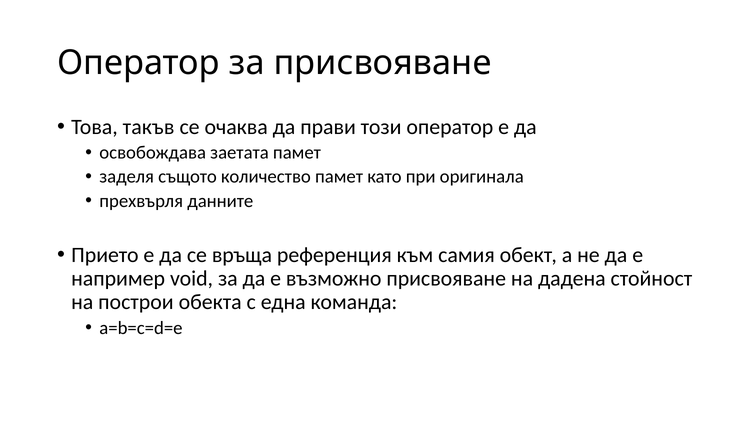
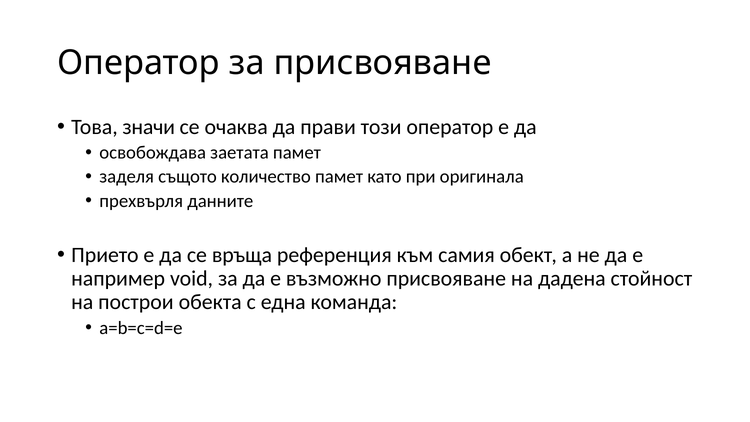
такъв: такъв -> значи (149, 127)
